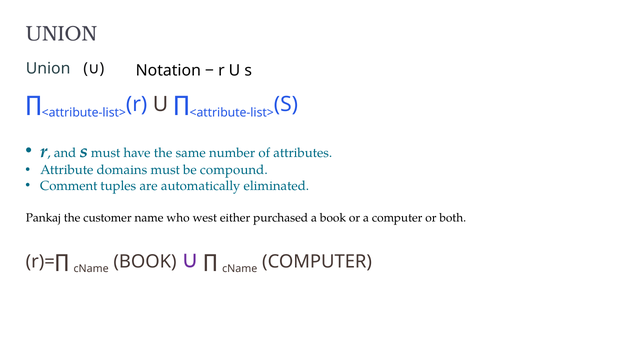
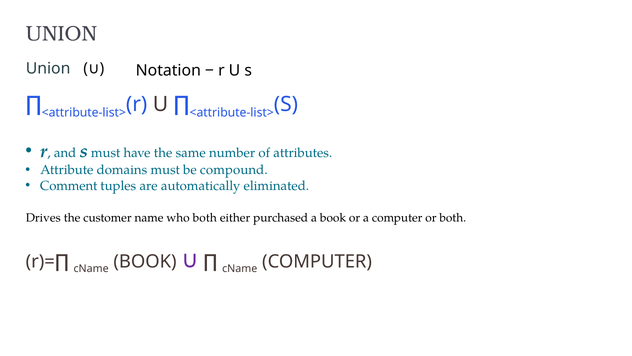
Pankaj: Pankaj -> Drives (43, 217)
who west: west -> both (205, 217)
